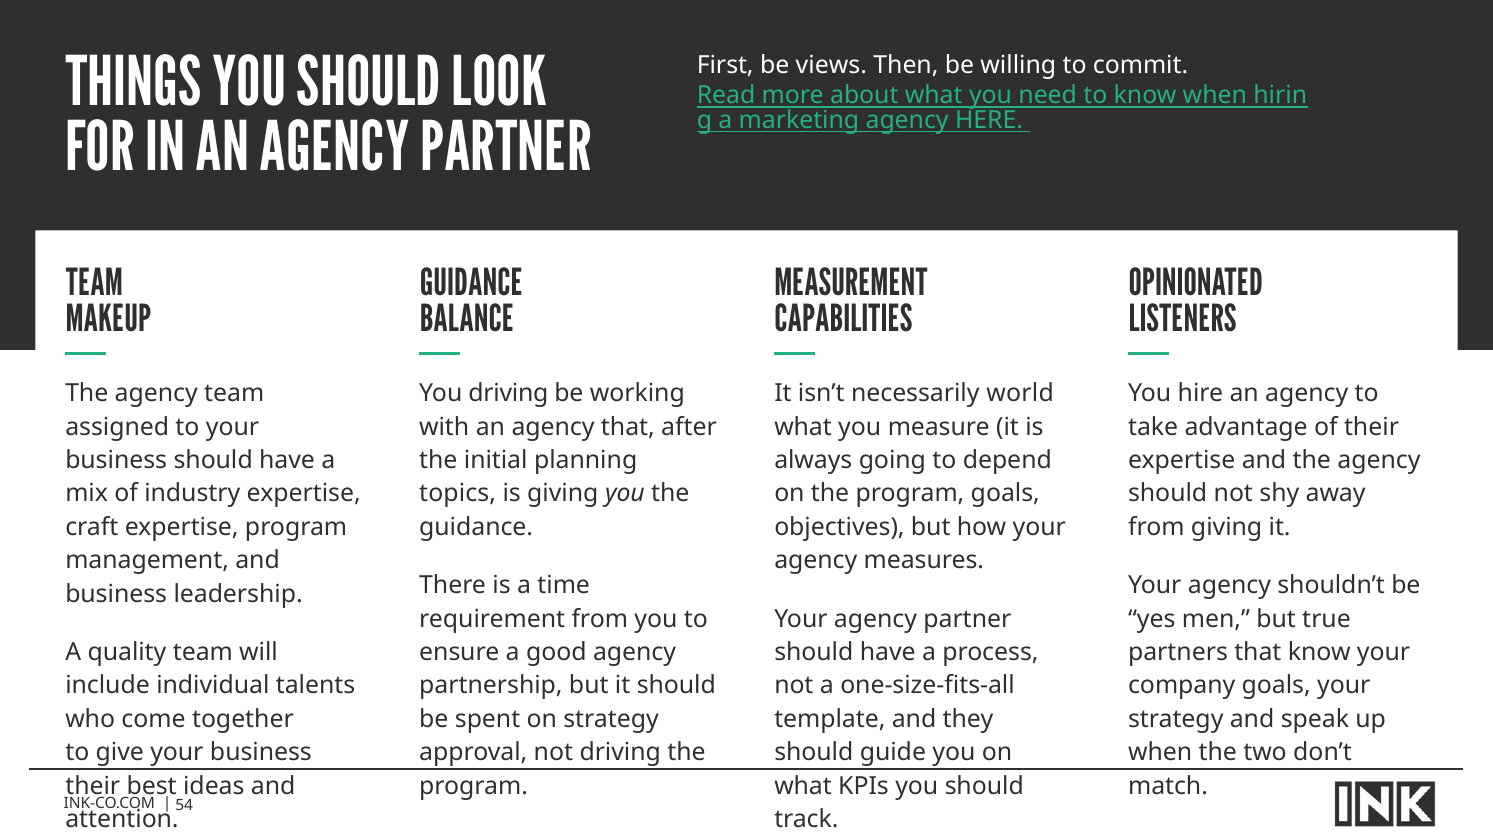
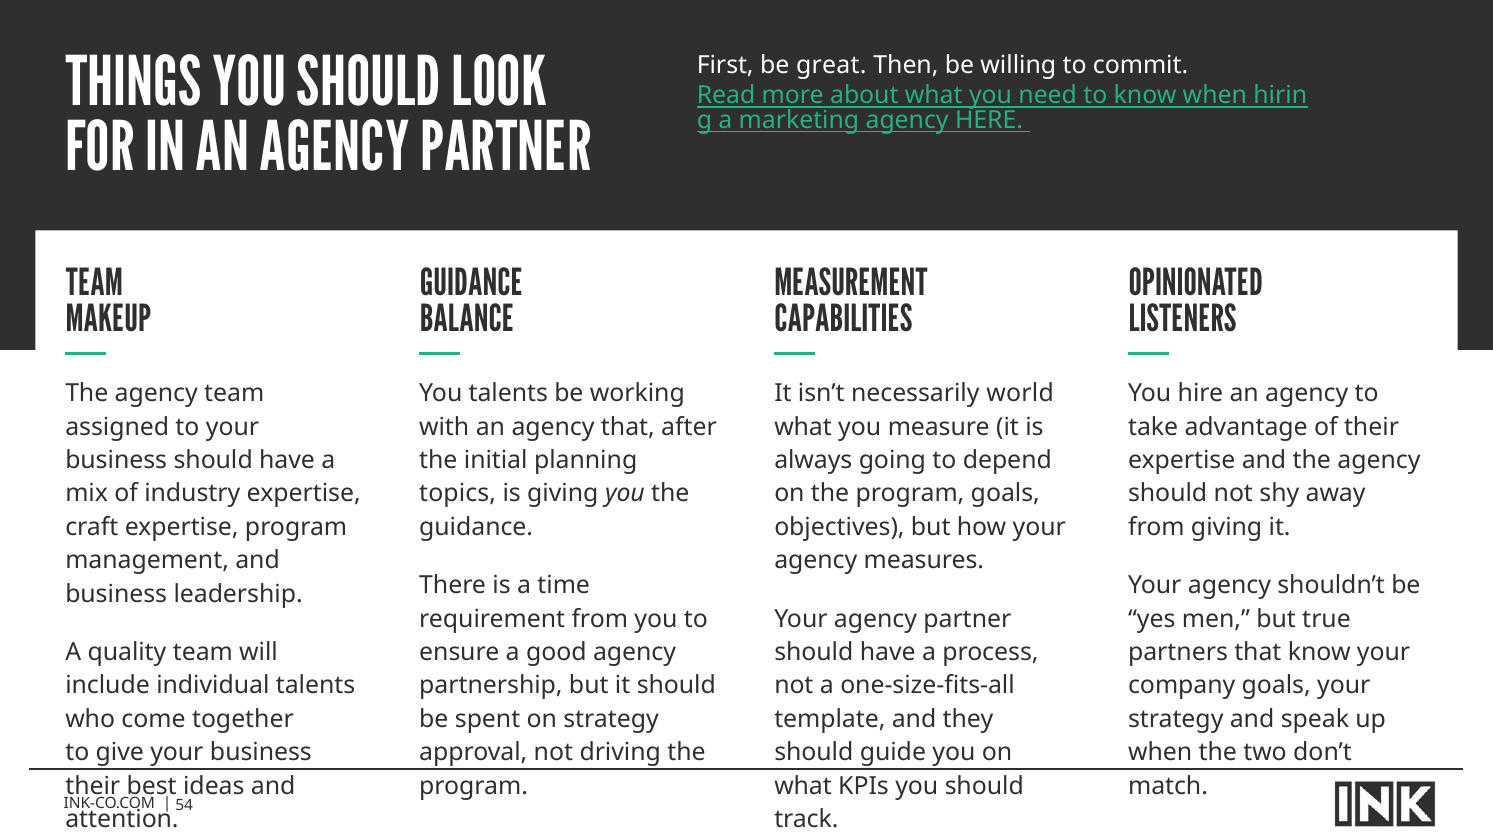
views: views -> great (831, 66)
You driving: driving -> talents (508, 393)
